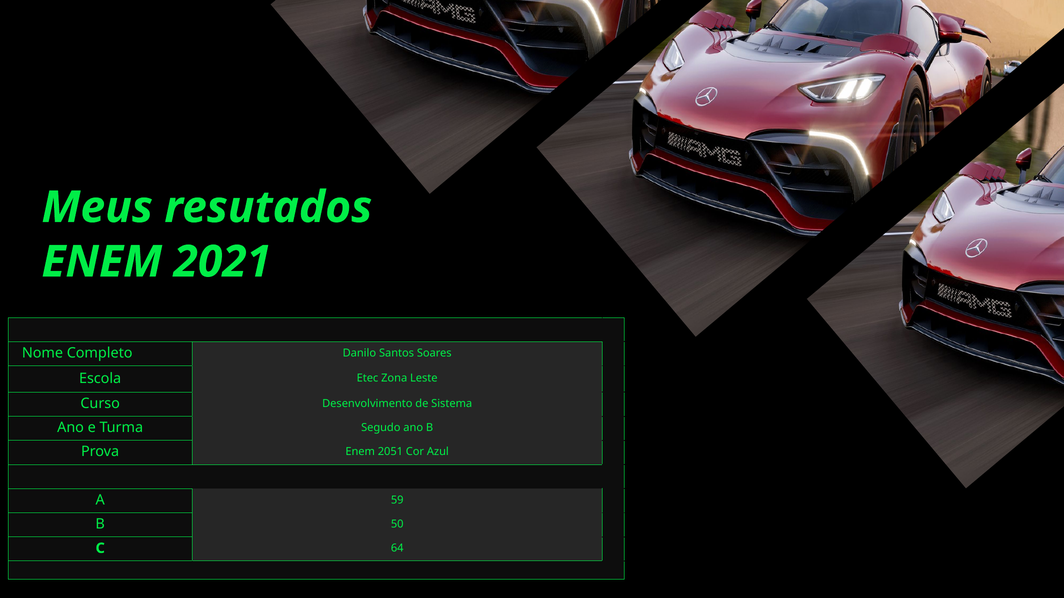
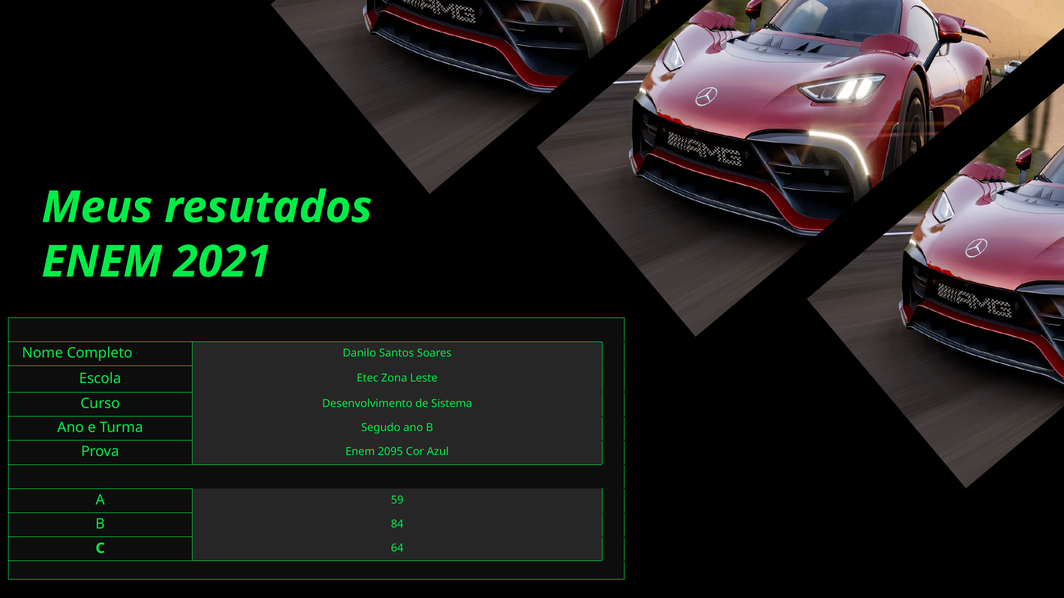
2051: 2051 -> 2095 (390, 452)
50: 50 -> 84 (397, 524)
